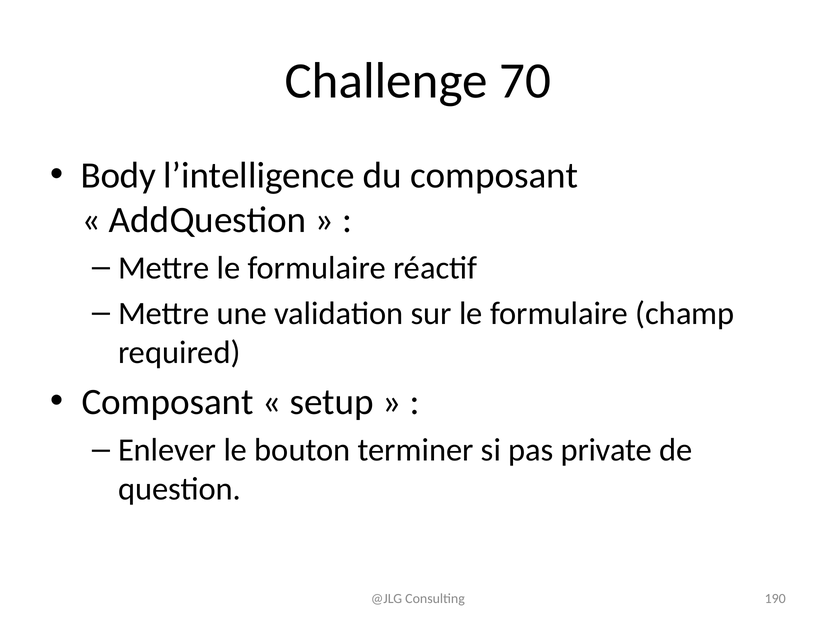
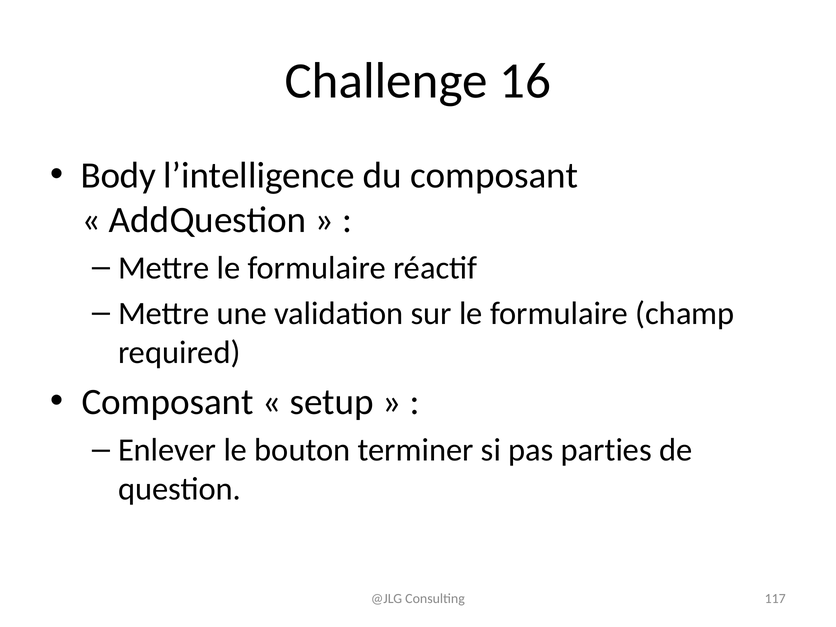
70: 70 -> 16 (525, 81)
private: private -> parties (606, 450)
190: 190 -> 117 (775, 599)
